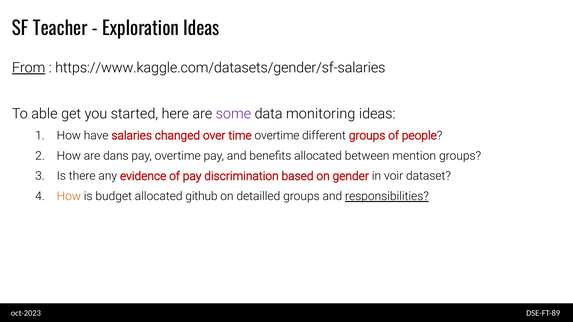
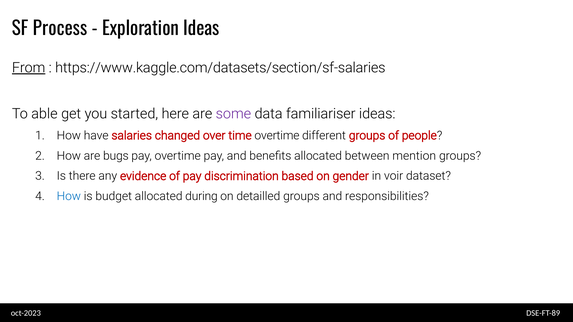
Teacher: Teacher -> Process (60, 29)
https://www.kaggle.com/datasets/gender/sf-salaries: https://www.kaggle.com/datasets/gender/sf-salaries -> https://www.kaggle.com/datasets/section/sf-salaries (220, 68)
monitoring: monitoring -> familiariser (321, 114)
dans: dans -> bugs (116, 156)
How colour: orange -> blue (69, 197)
github: github -> during (201, 197)
responsibilities underline: present -> none (387, 197)
